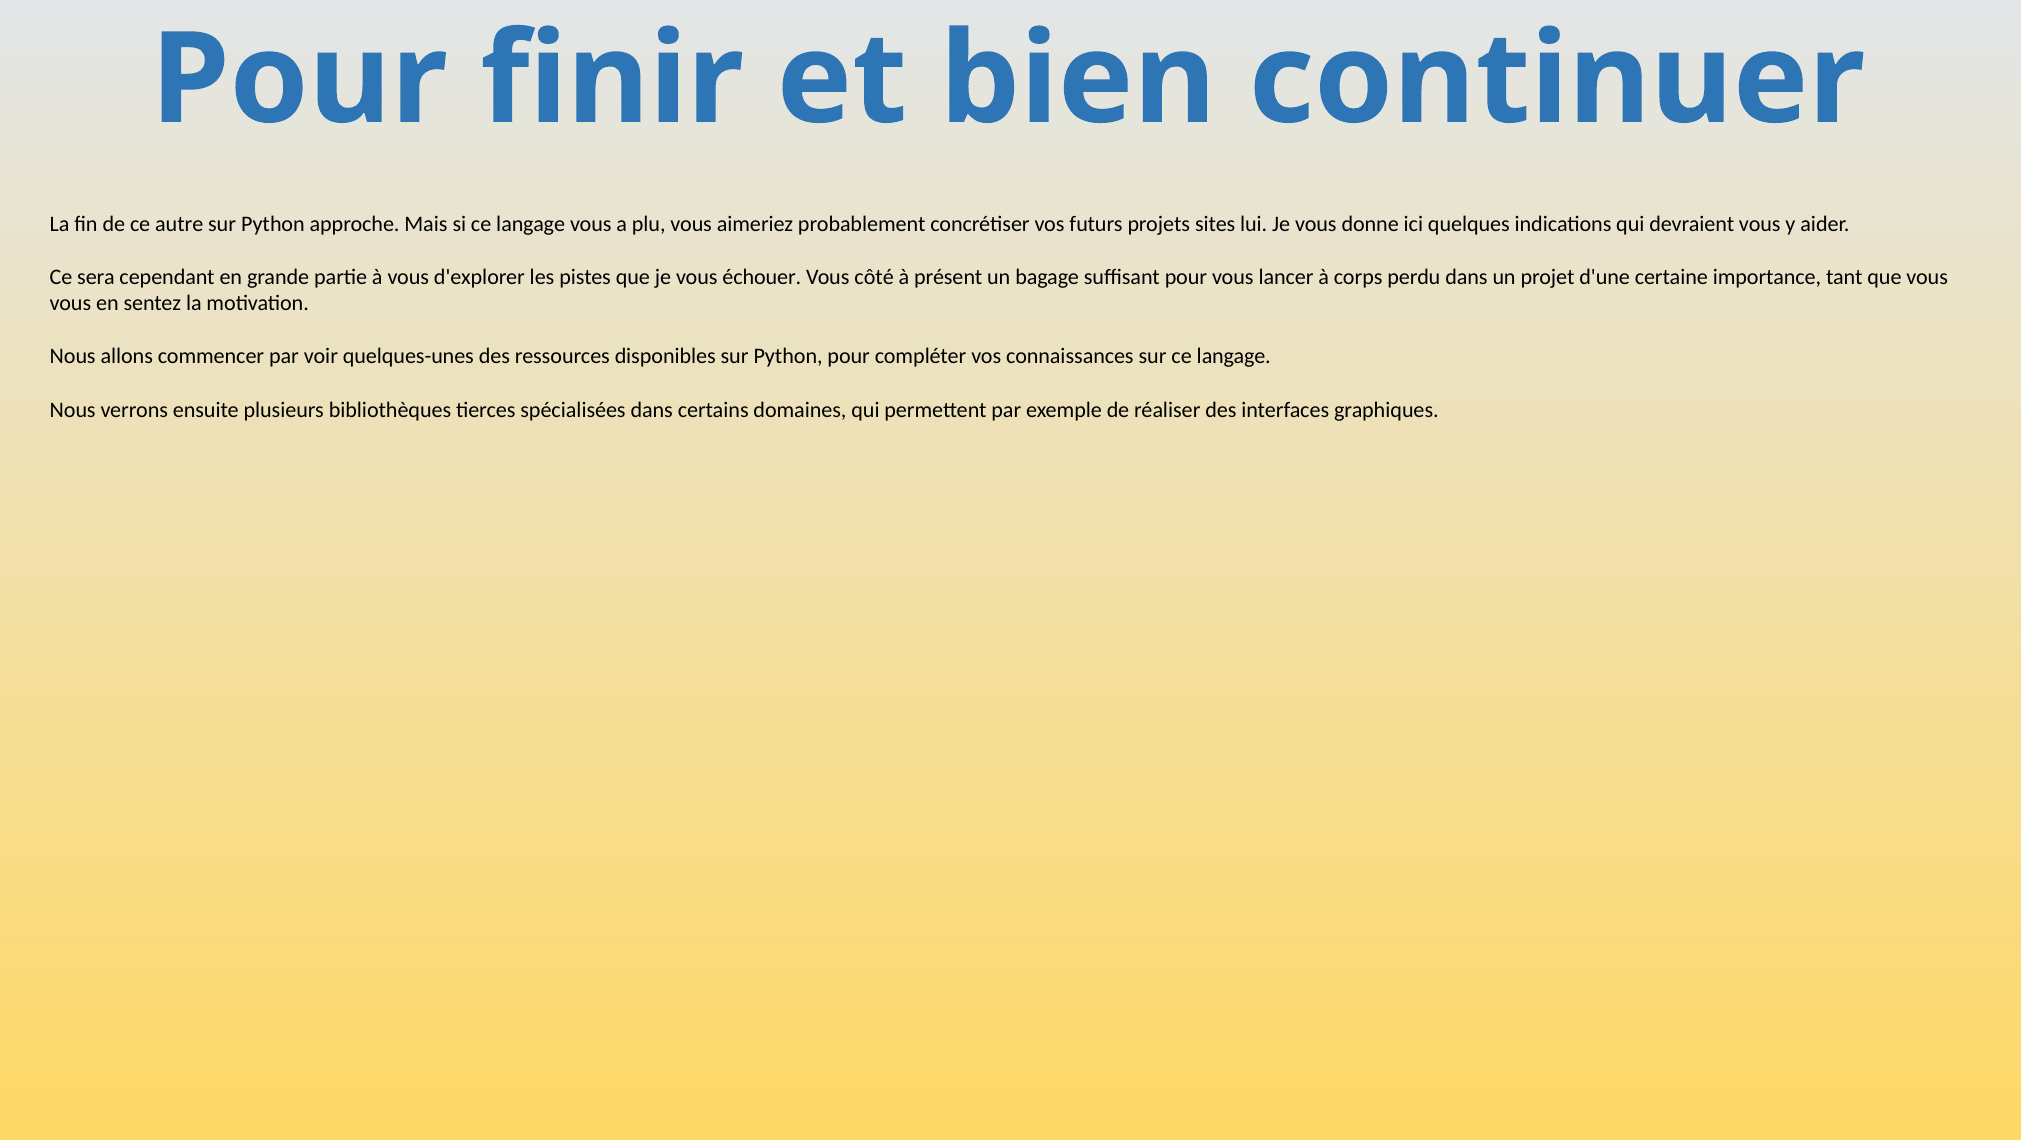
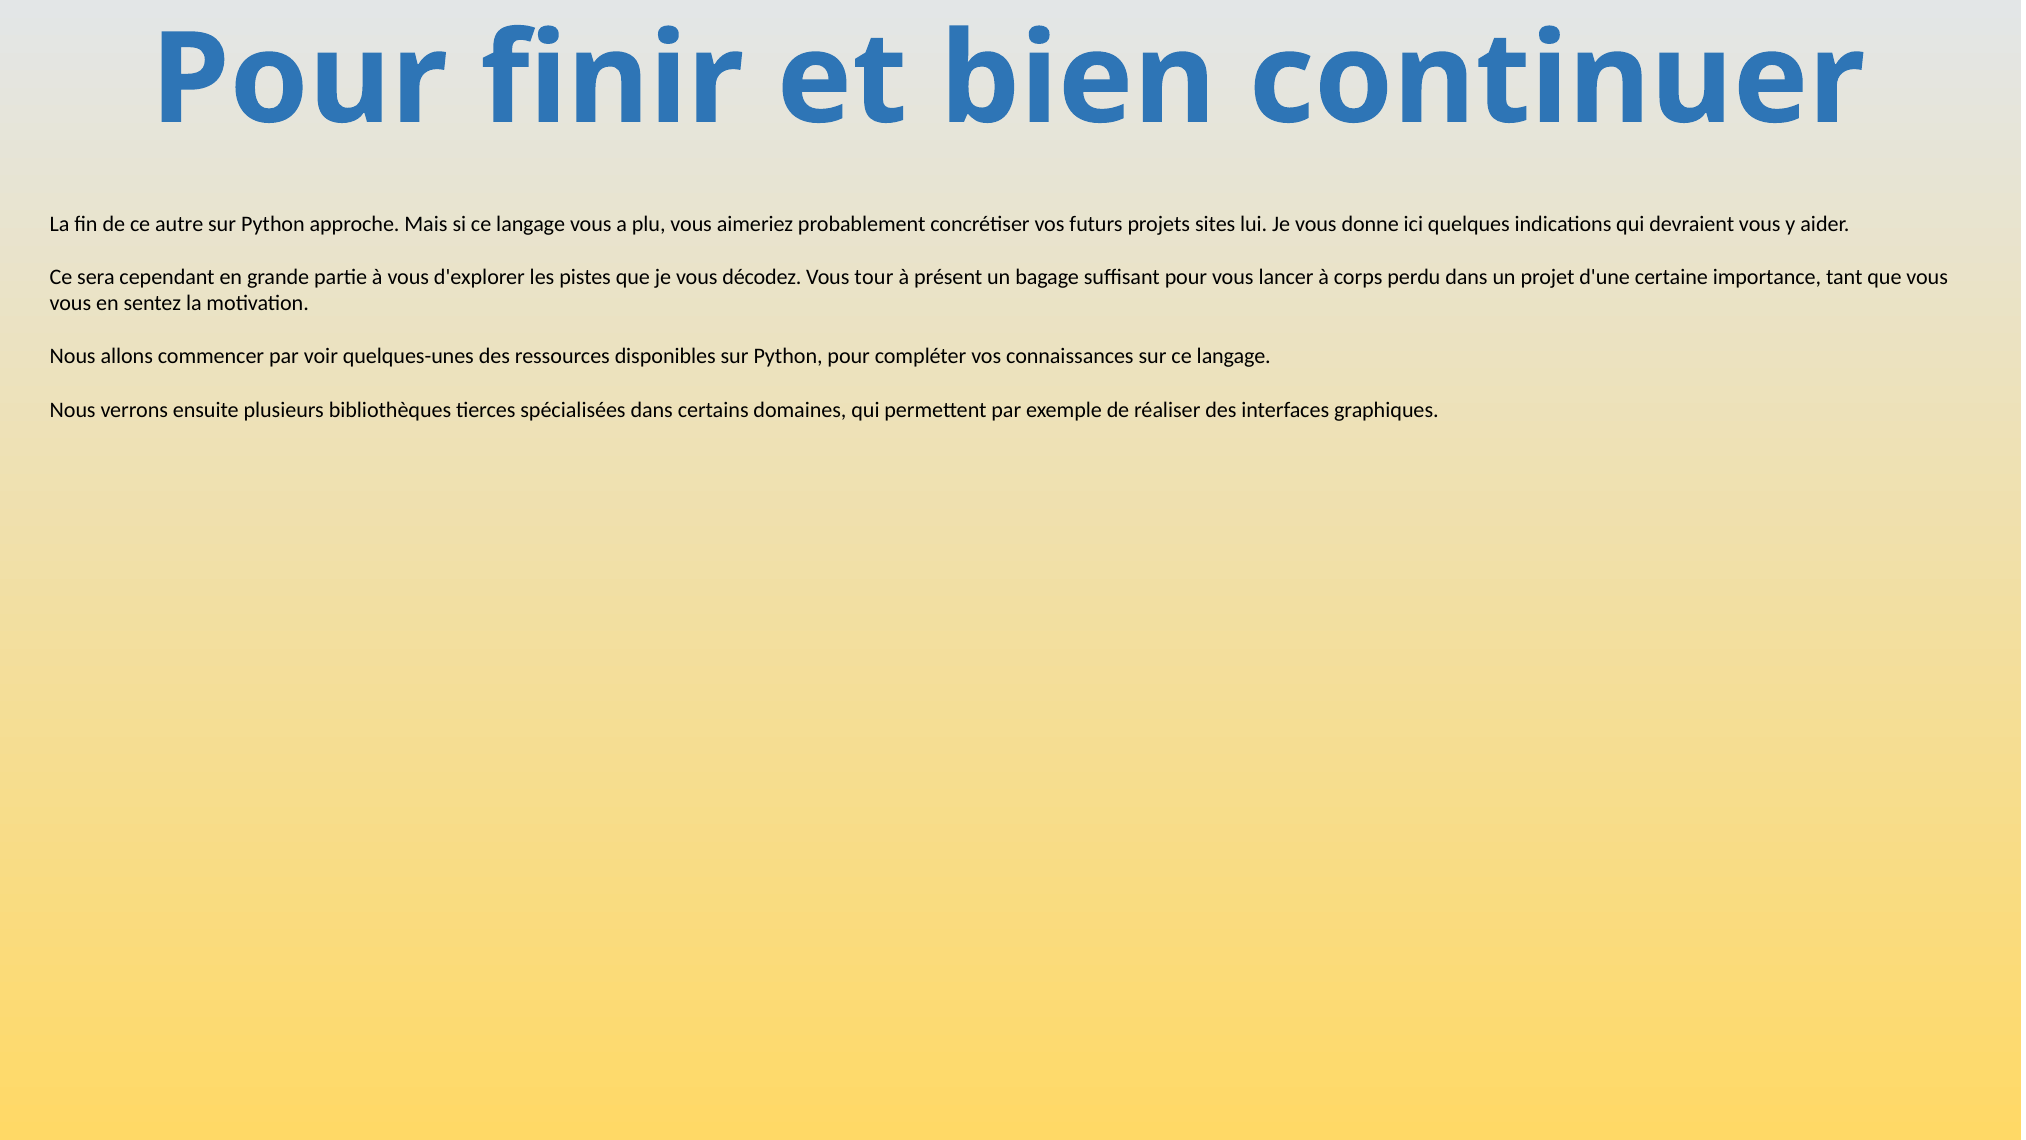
échouer: échouer -> décodez (762, 277)
côté: côté -> tour (874, 277)
